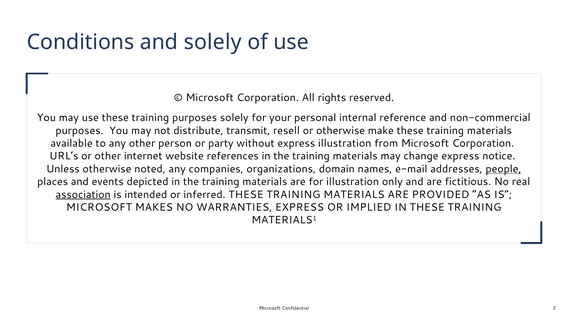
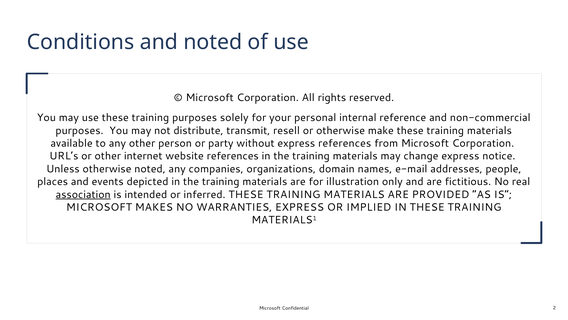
and solely: solely -> noted (213, 42)
express illustration: illustration -> references (345, 143)
people underline: present -> none (503, 169)
